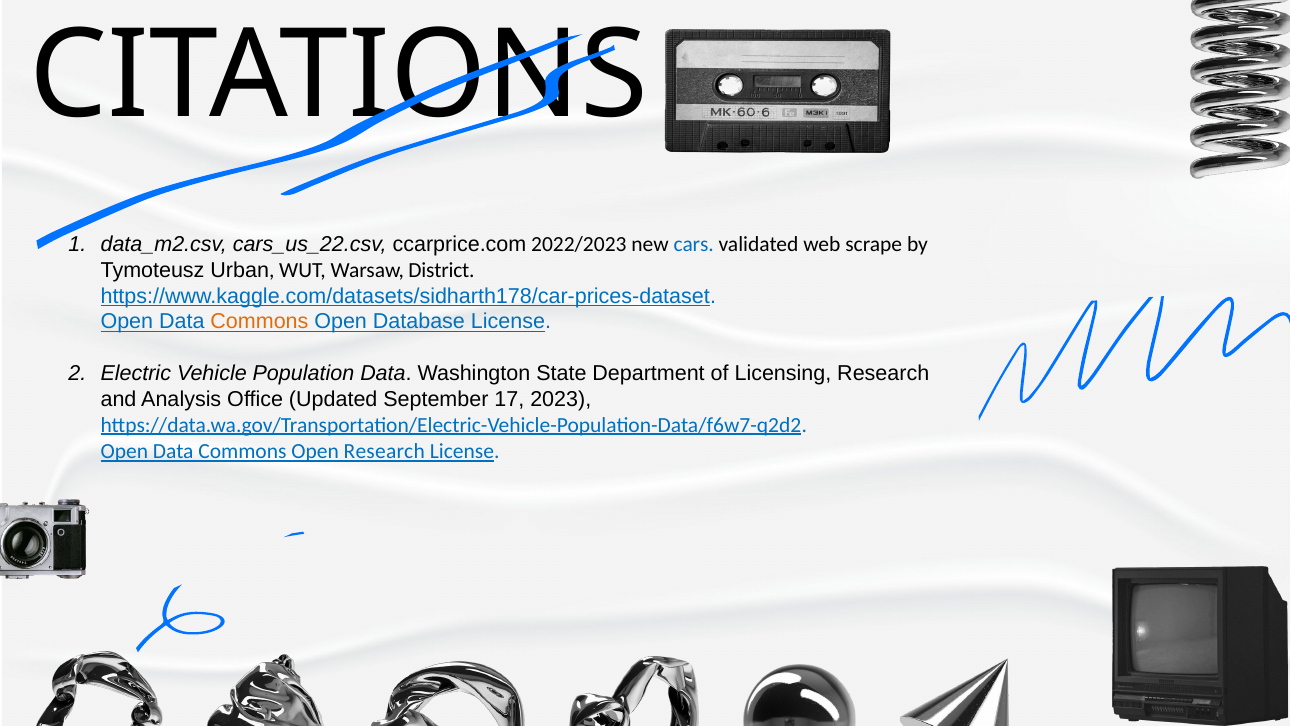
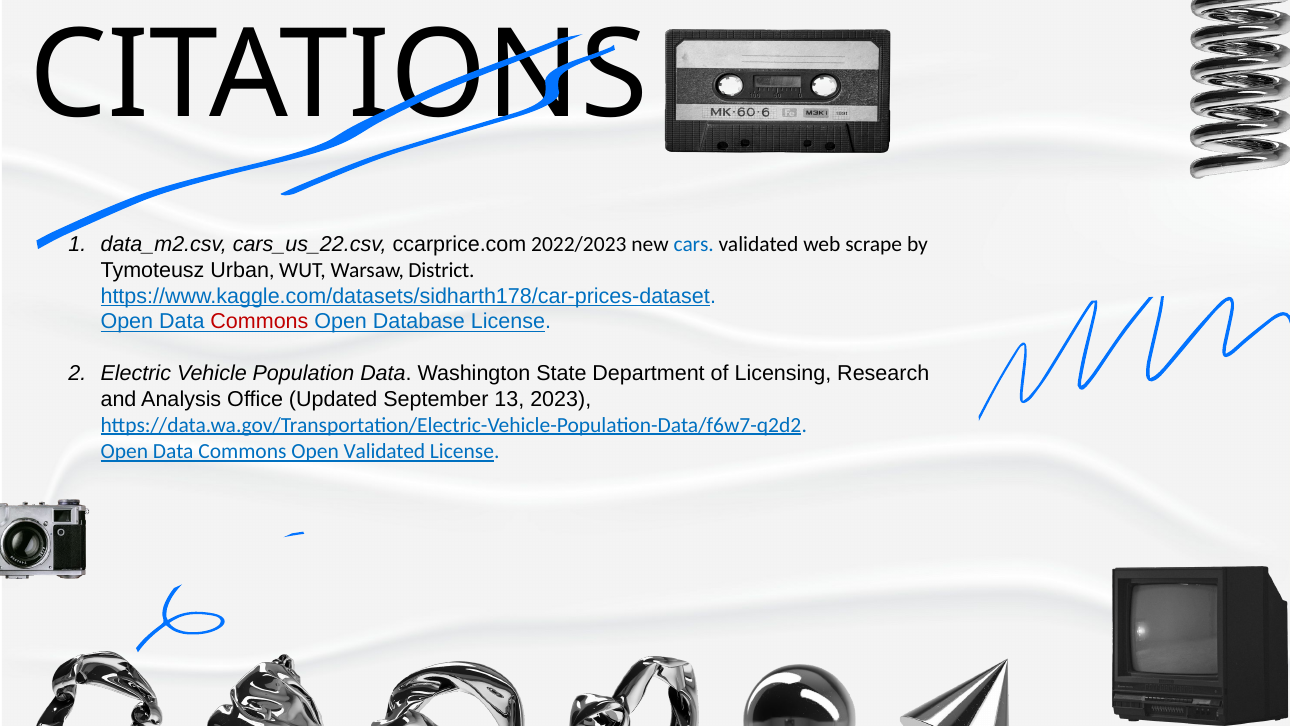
Commons colour: orange -> red (259, 322)
17: 17 -> 13 (509, 399)
Open Research: Research -> Validated (384, 451)
